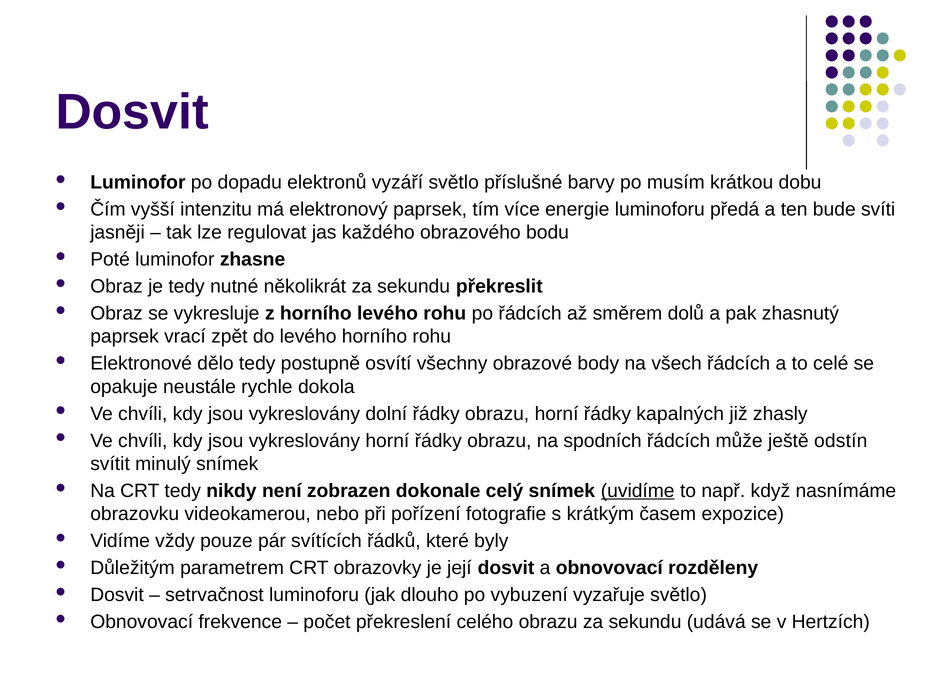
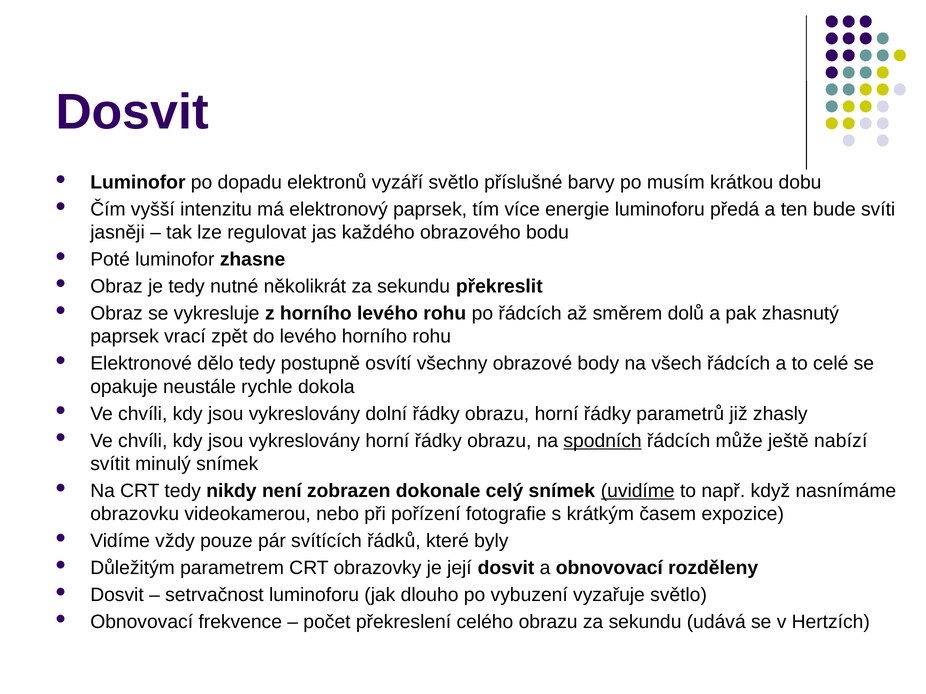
kapalných: kapalných -> parametrů (680, 414)
spodních underline: none -> present (603, 441)
odstín: odstín -> nabízí (841, 441)
